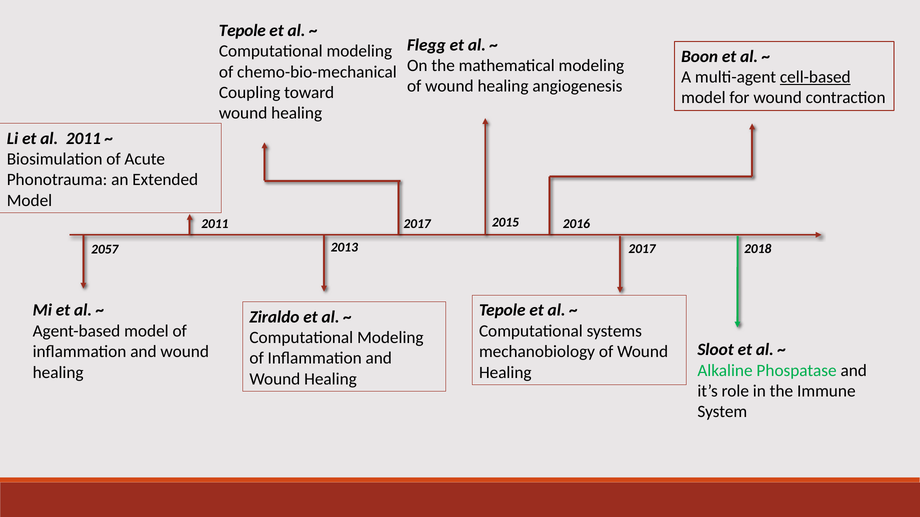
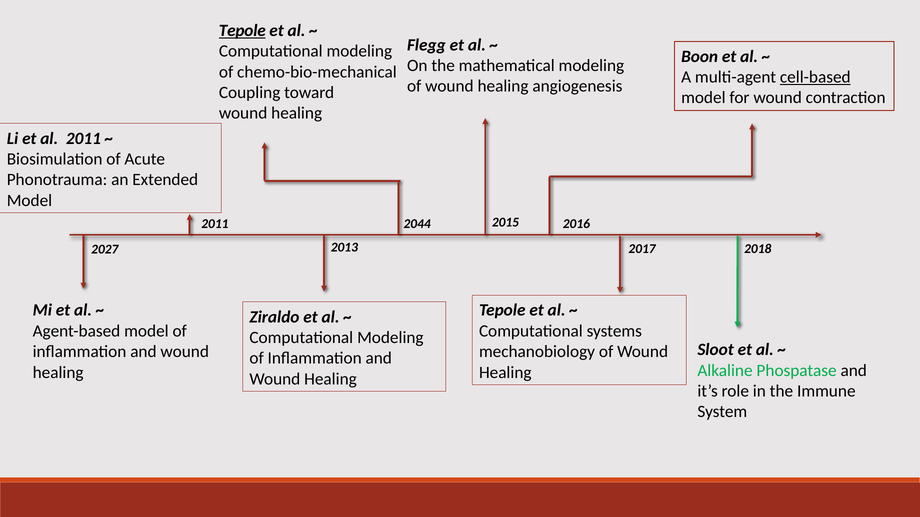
Tepole underline: none -> present (242, 31)
2017: 2017 -> 2044 (417, 224)
2057: 2057 -> 2027 (105, 250)
